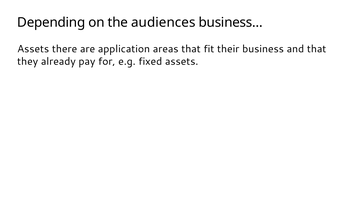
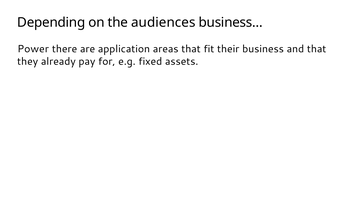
Assets: Assets -> Power (33, 49)
